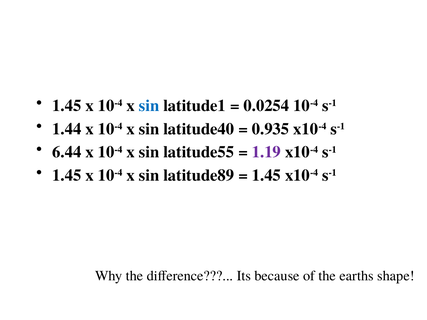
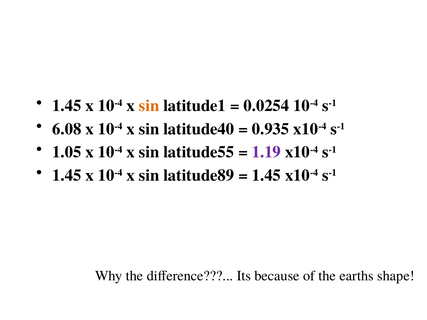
sin colour: blue -> orange (149, 106)
1.44: 1.44 -> 6.08 (67, 129)
6.44: 6.44 -> 1.05 (67, 152)
